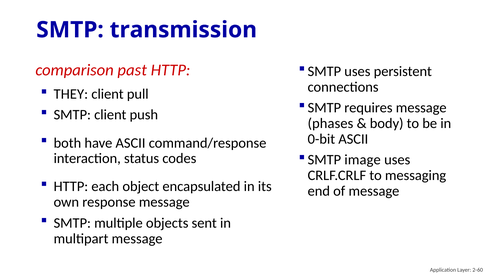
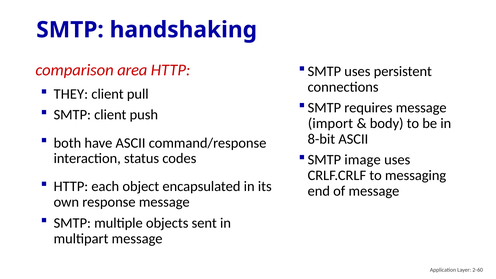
transmission: transmission -> handshaking (183, 30)
past: past -> area (132, 70)
phases: phases -> import (330, 123)
0-bit: 0-bit -> 8-bit (321, 139)
